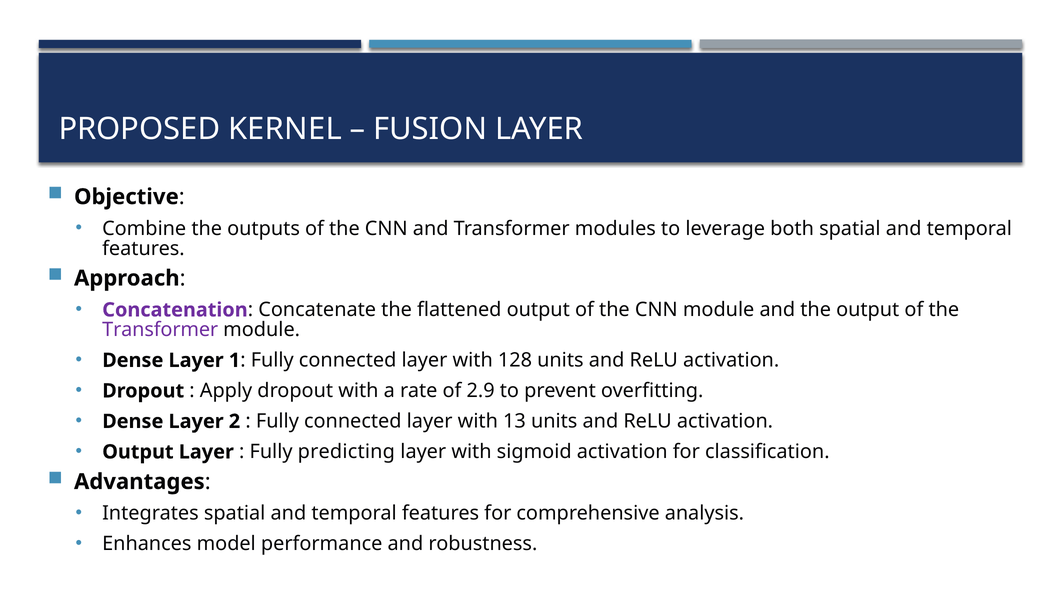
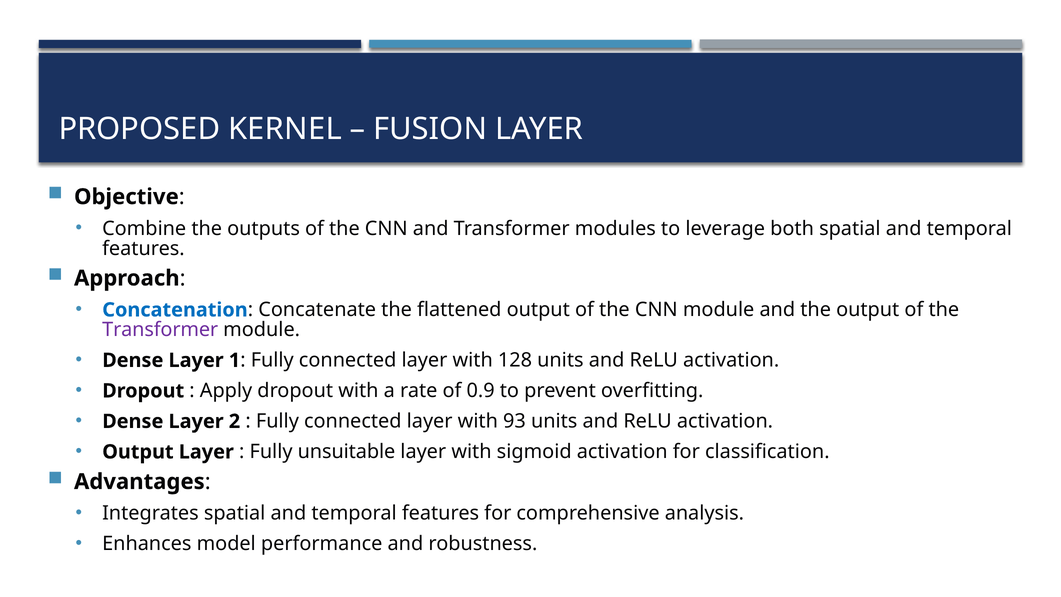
Concatenation colour: purple -> blue (175, 310)
2.9: 2.9 -> 0.9 (481, 391)
13: 13 -> 93 (514, 421)
predicting: predicting -> unsuitable (346, 452)
